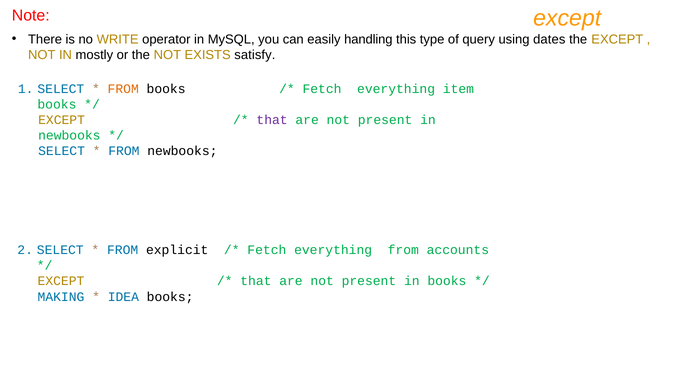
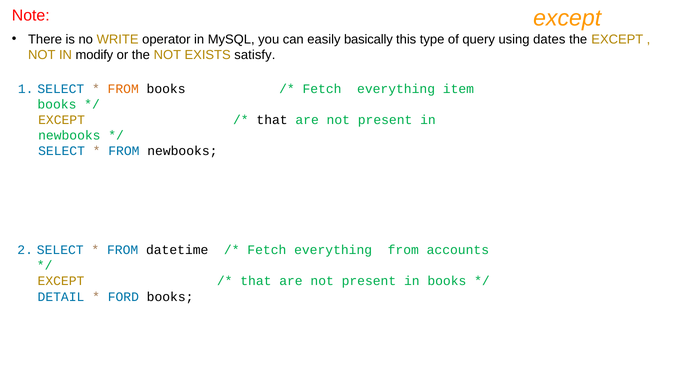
handling: handling -> basically (368, 39)
mostly: mostly -> modify (94, 55)
that colour: purple -> black (272, 120)
explicit: explicit -> datetime (177, 250)
MAKING: MAKING -> DETAIL (61, 297)
IDEA: IDEA -> FORD (123, 297)
